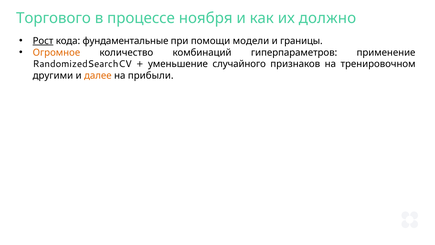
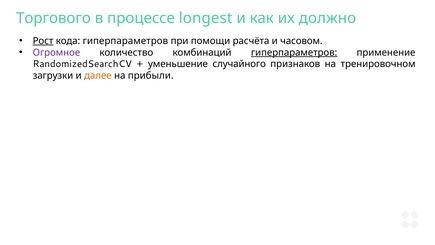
ноября: ноября -> longest (206, 18)
кода фундаментальные: фундаментальные -> гиперпараметров (125, 41)
модели: модели -> расчёта (251, 41)
границы: границы -> часовом (301, 41)
Огромное colour: orange -> purple (56, 52)
гиперпараметров underline: none -> present (294, 52)
другими: другими -> загрузки (53, 76)
